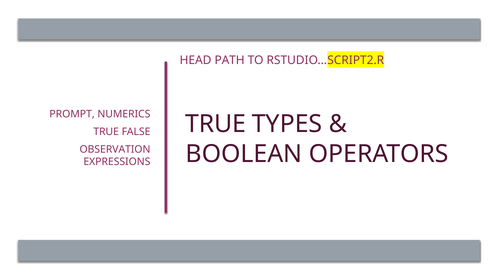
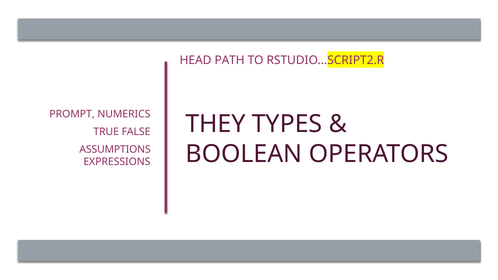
TRUE: TRUE -> THEY (215, 124)
OBSERVATION: OBSERVATION -> ASSUMPTIONS (115, 149)
